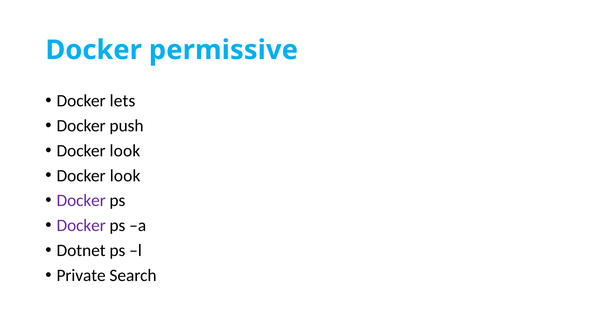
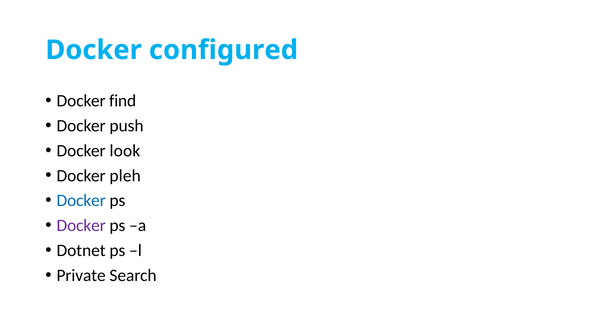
permissive: permissive -> configured (223, 50)
lets: lets -> find (123, 101)
look: look -> pleh (125, 175)
Docker colour: purple -> blue (81, 200)
